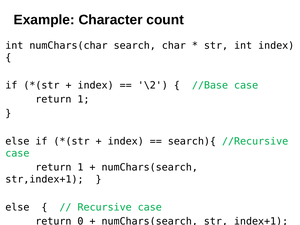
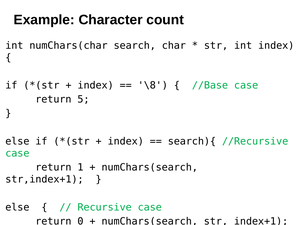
\2: \2 -> \8 (153, 85)
1: 1 -> 5 (83, 99)
